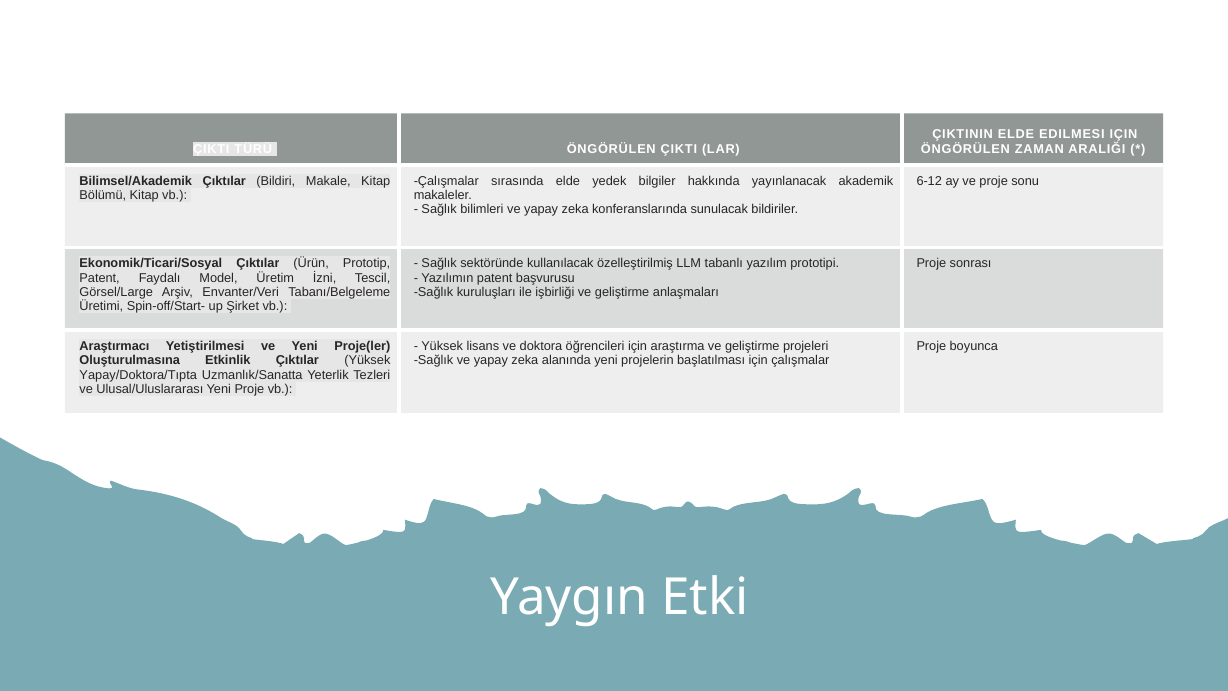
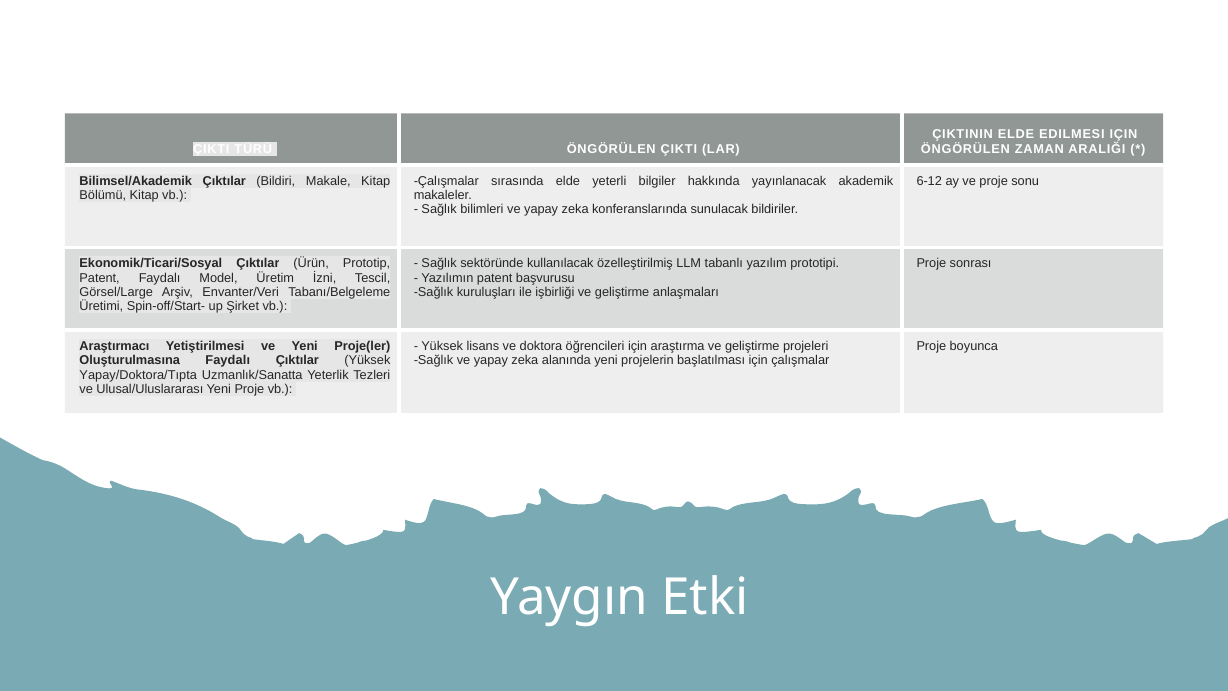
yedek: yedek -> yeterli (609, 181)
Oluşturulmasına Etkinlik: Etkinlik -> Faydalı (228, 360)
